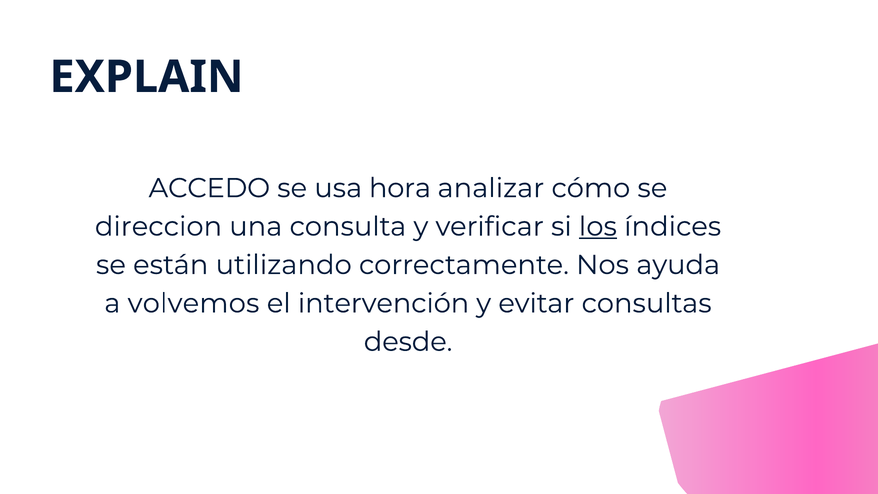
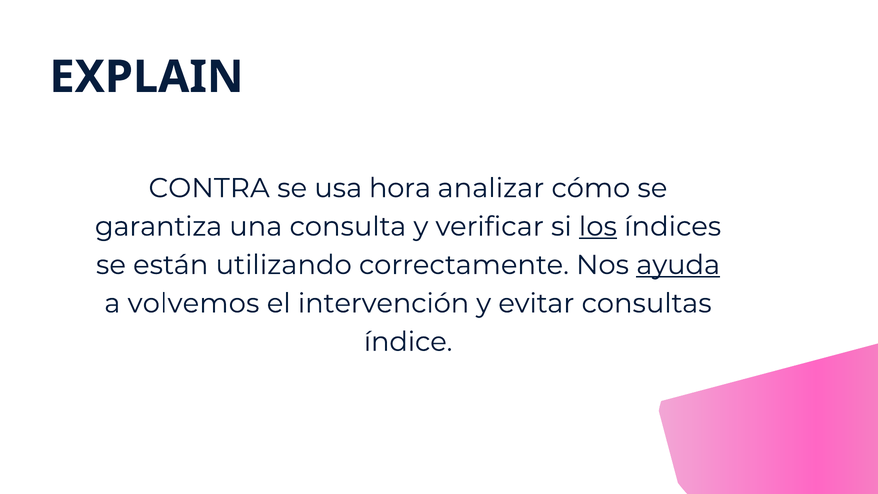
ACCEDO: ACCEDO -> CONTRA (209, 188)
direccion: direccion -> garantiza (159, 227)
ayuda underline: none -> present (678, 265)
desde: desde -> índice (408, 342)
